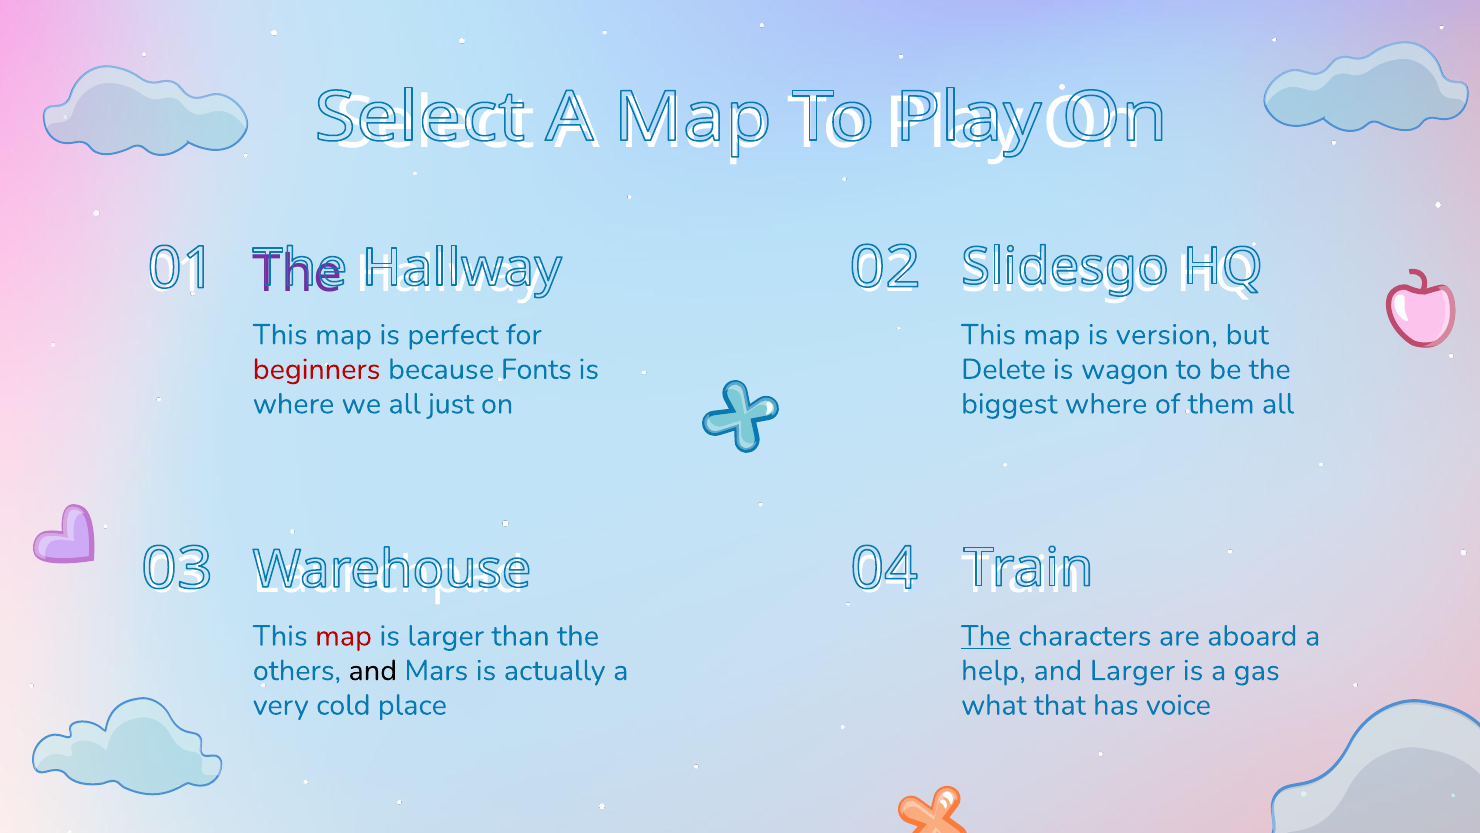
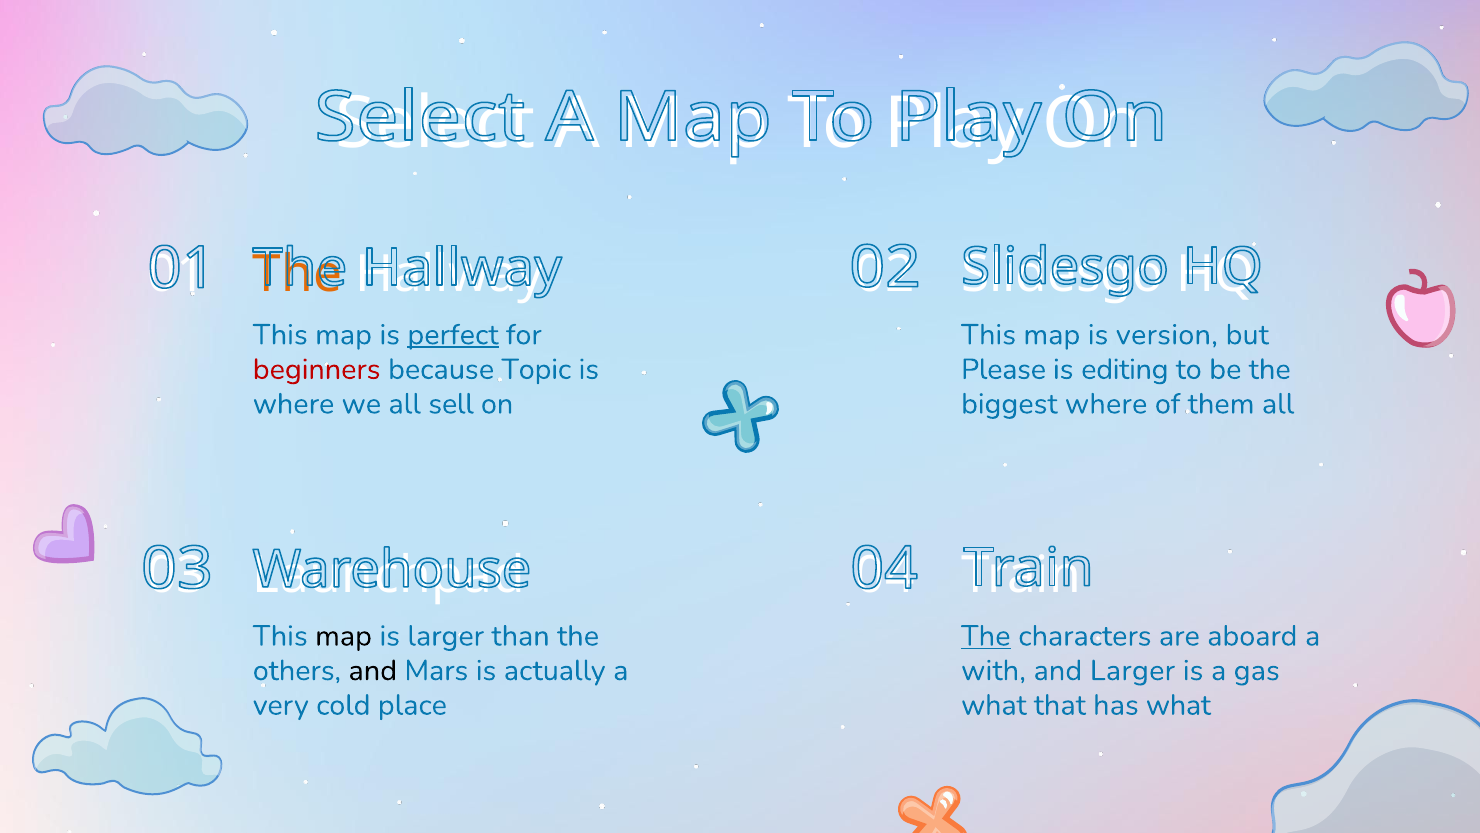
The colour: purple -> orange (297, 274)
perfect underline: none -> present (453, 335)
Fonts: Fonts -> Topic (536, 369)
Delete: Delete -> Please (1004, 369)
wagon: wagon -> editing (1125, 369)
just: just -> sell (451, 404)
map colour: red -> black (344, 636)
help: help -> with (993, 670)
has voice: voice -> what (1178, 705)
